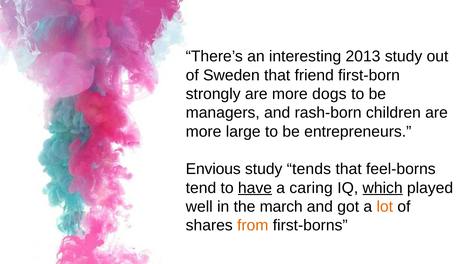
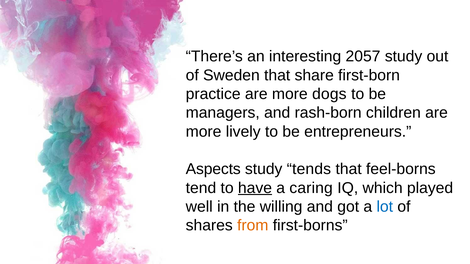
2013: 2013 -> 2057 (363, 57)
friend: friend -> share (314, 75)
strongly: strongly -> practice (213, 94)
large: large -> lively (243, 132)
Envious: Envious -> Aspects (213, 169)
which underline: present -> none (383, 188)
march: march -> willing (281, 207)
lot colour: orange -> blue (385, 207)
